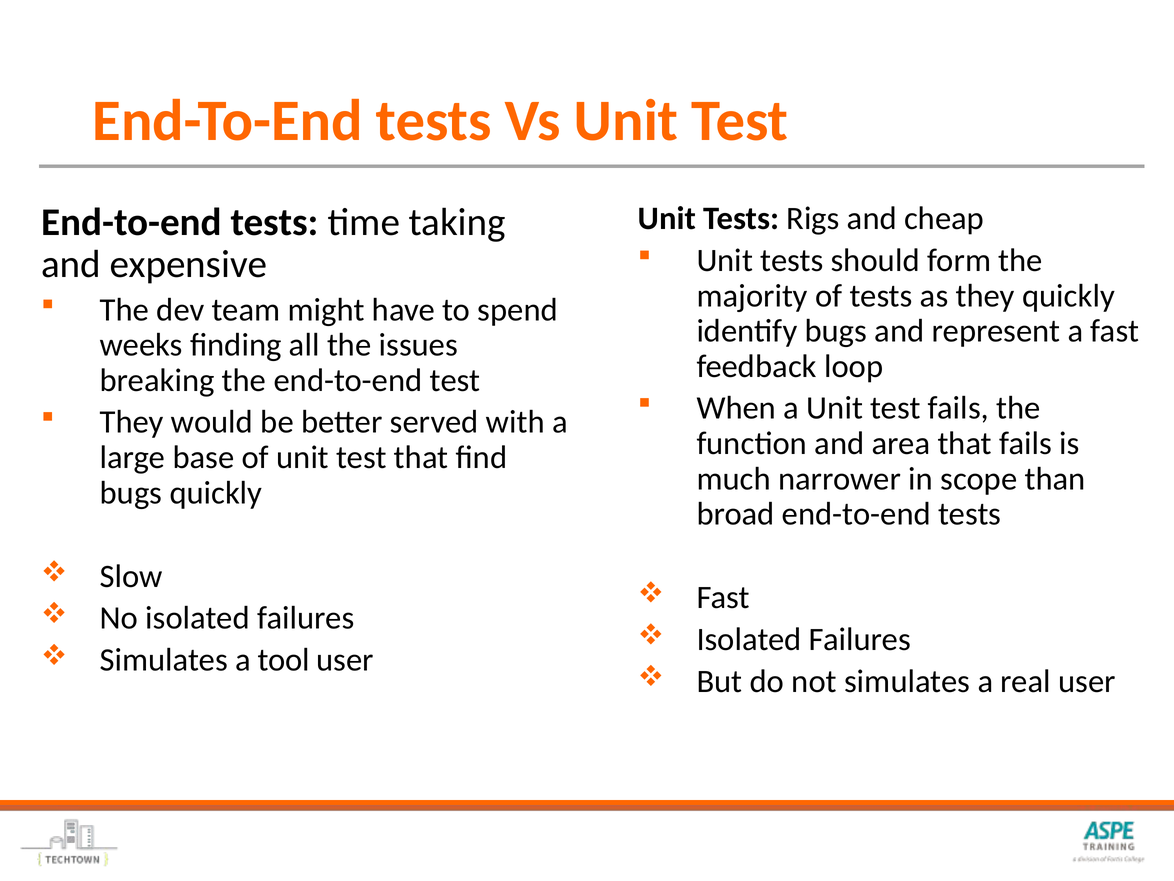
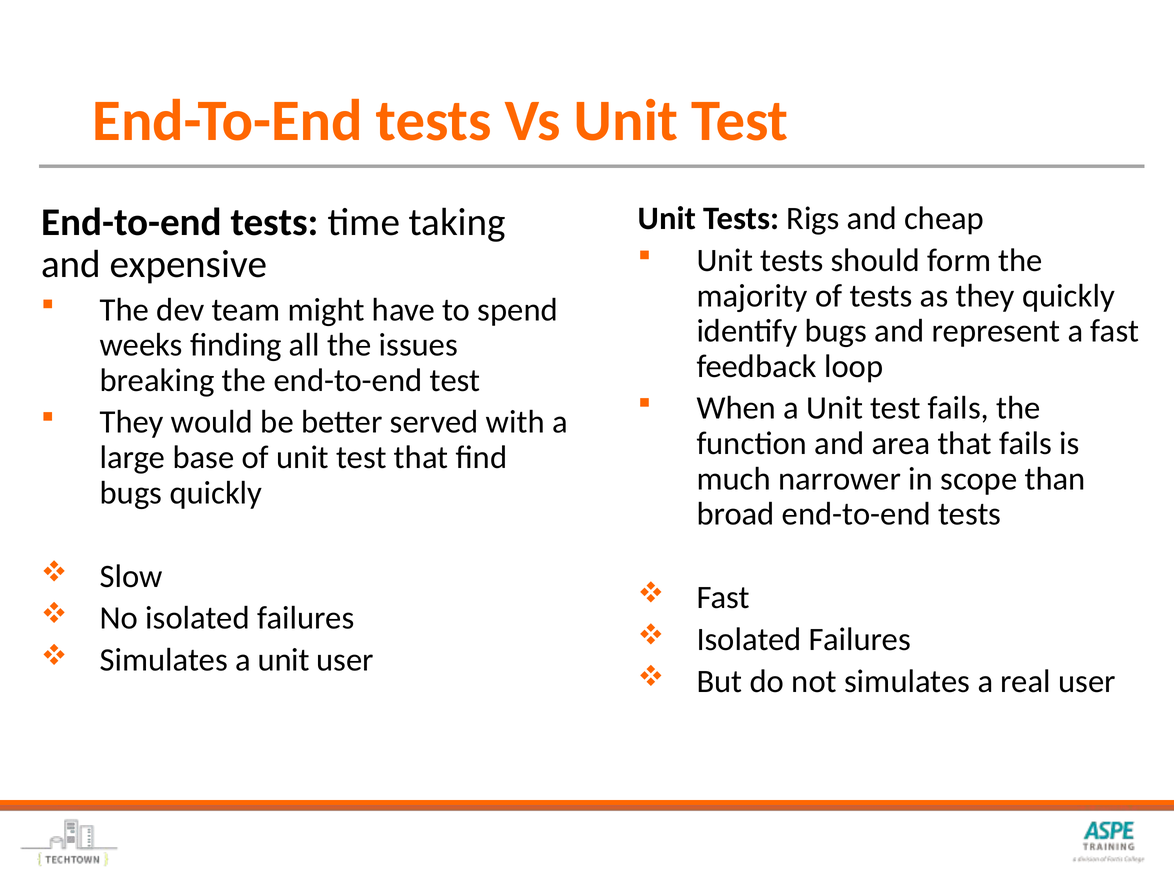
Simulates a tool: tool -> unit (284, 660)
